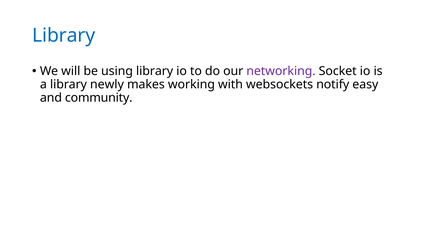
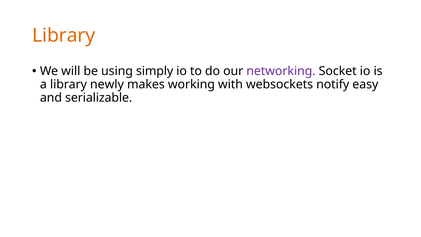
Library colour: blue -> orange (64, 35)
using library: library -> simply (155, 71)
community: community -> serializable (99, 98)
